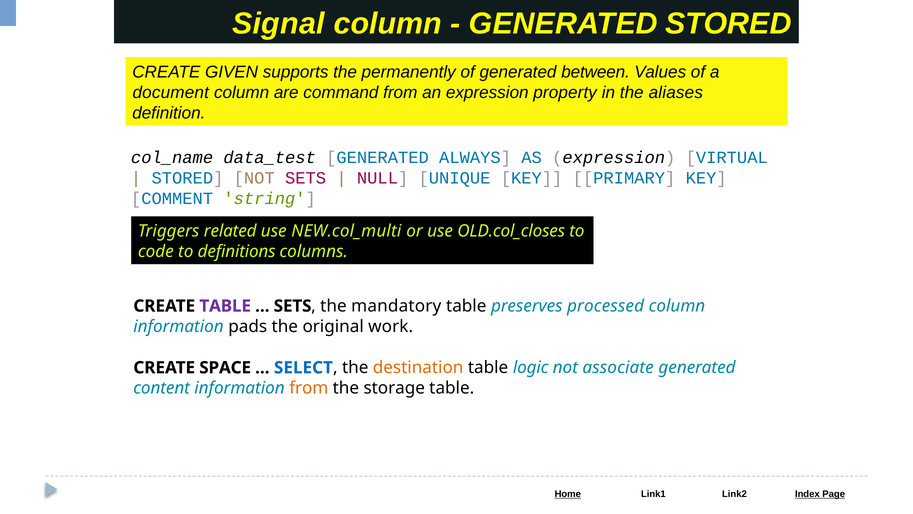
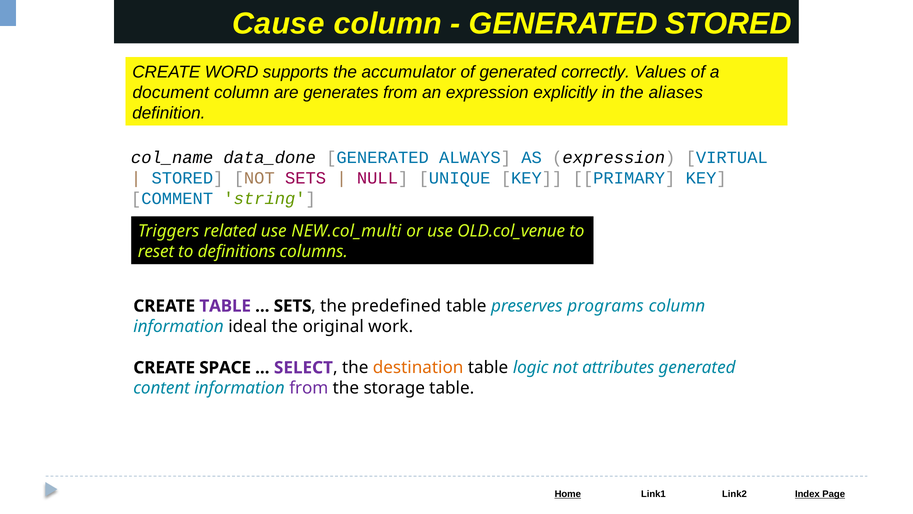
Signal: Signal -> Cause (278, 24)
GIVEN: GIVEN -> WORD (232, 72)
permanently: permanently -> accumulator (409, 72)
between: between -> correctly (596, 72)
command: command -> generates (341, 92)
property: property -> explicitly (565, 92)
data_test: data_test -> data_done (270, 157)
OLD.col_closes: OLD.col_closes -> OLD.col_venue (511, 231)
code: code -> reset (156, 252)
mandatory: mandatory -> predefined (396, 306)
processed: processed -> programs (606, 306)
pads: pads -> ideal (248, 326)
SELECT colour: blue -> purple (303, 367)
associate: associate -> attributes (618, 367)
from colour: orange -> purple (309, 388)
